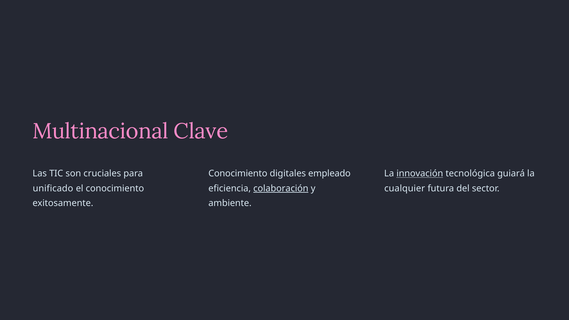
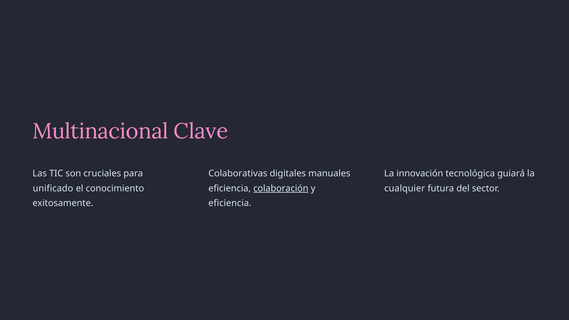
Conocimiento: Conocimiento -> Colaborativas (238, 174)
empleado: empleado -> manuales (329, 174)
innovación underline: present -> none (420, 174)
ambiente: ambiente -> eficiencia (230, 203)
